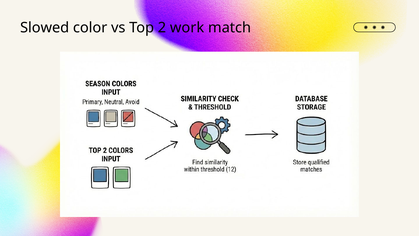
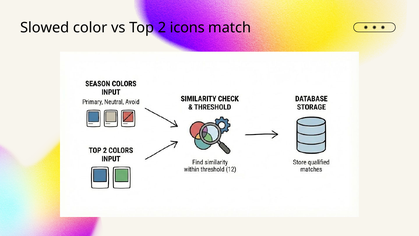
work: work -> icons (187, 28)
